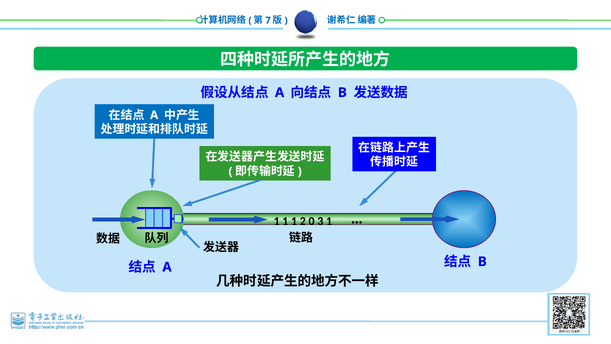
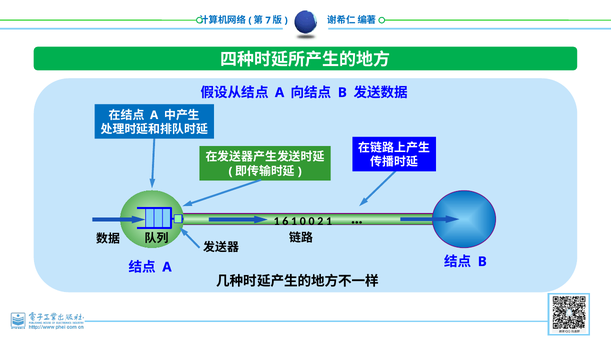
1: 1 -> 6 (285, 221)
1 2: 2 -> 0 (303, 221)
3: 3 -> 2 (320, 221)
